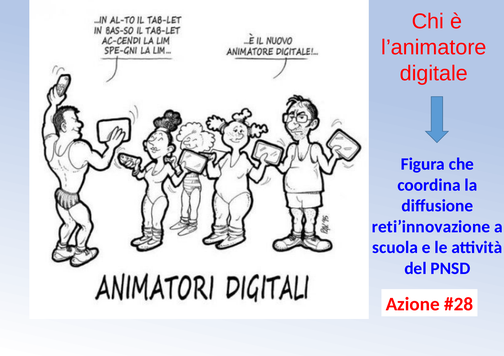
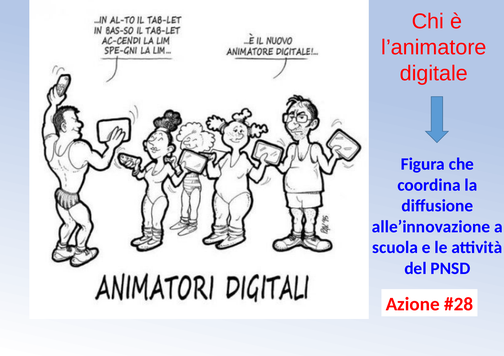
reti’innovazione: reti’innovazione -> alle’innovazione (431, 227)
